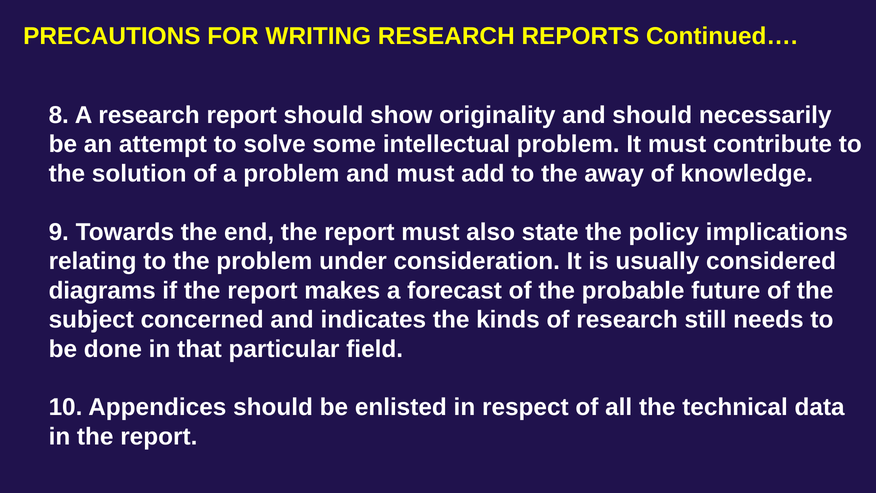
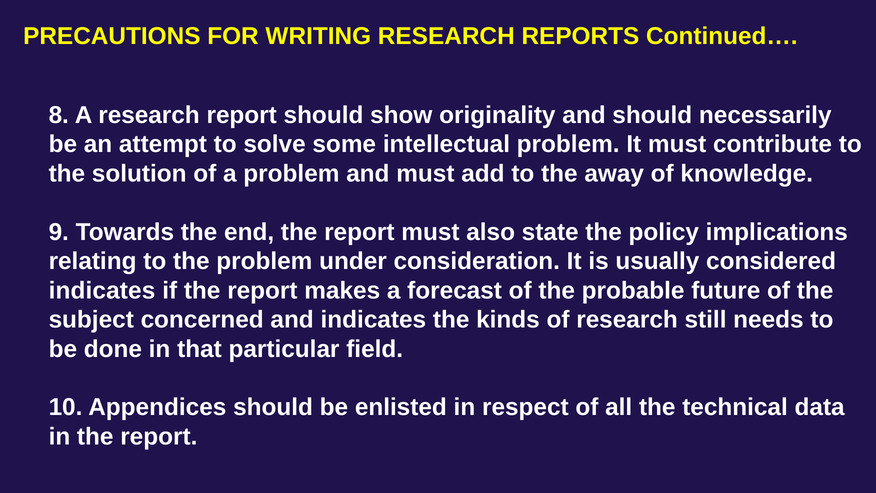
diagrams: diagrams -> indicates (102, 290)
